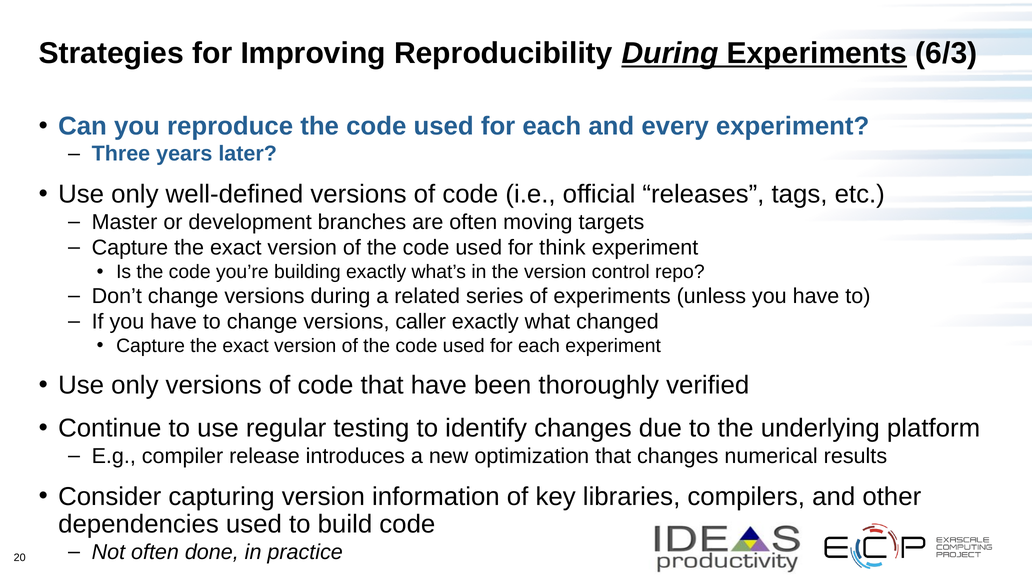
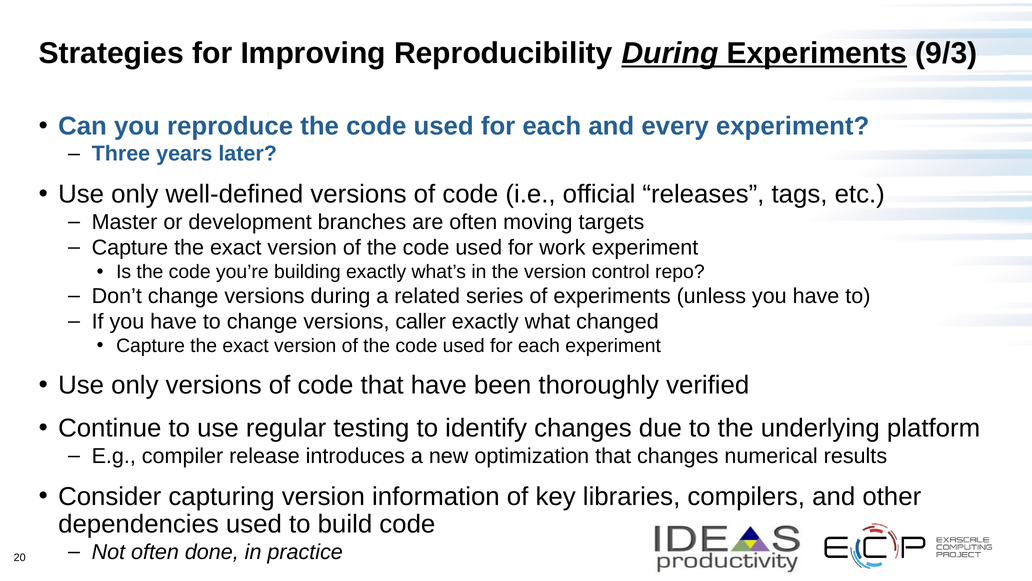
6/3: 6/3 -> 9/3 (946, 53)
think: think -> work (562, 247)
